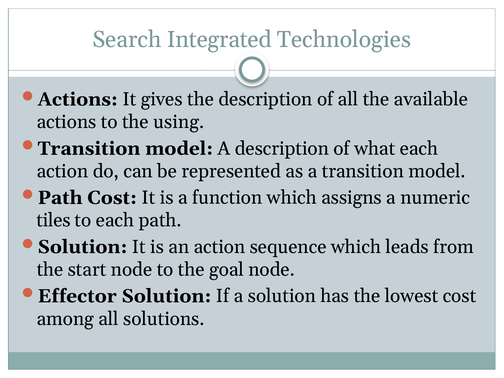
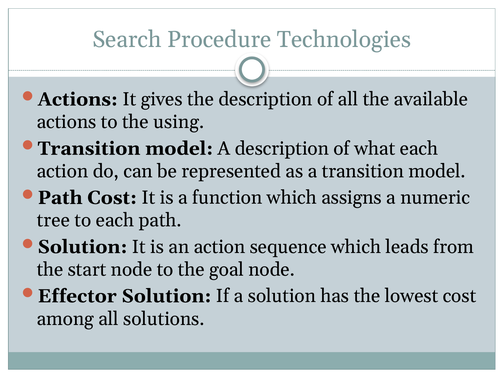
Integrated: Integrated -> Procedure (219, 40)
tiles: tiles -> tree (53, 220)
